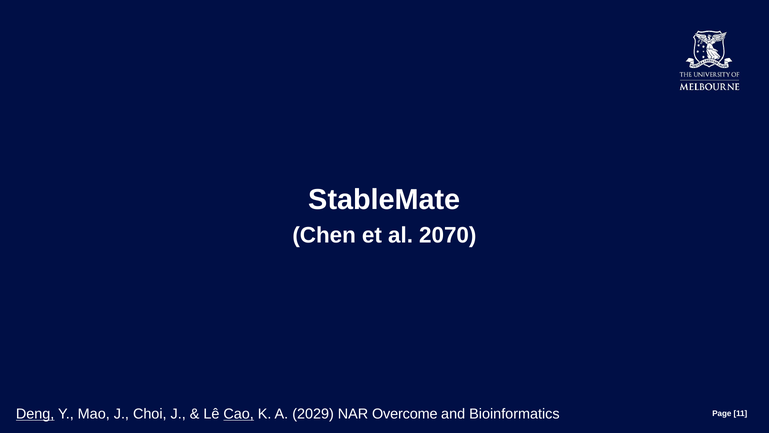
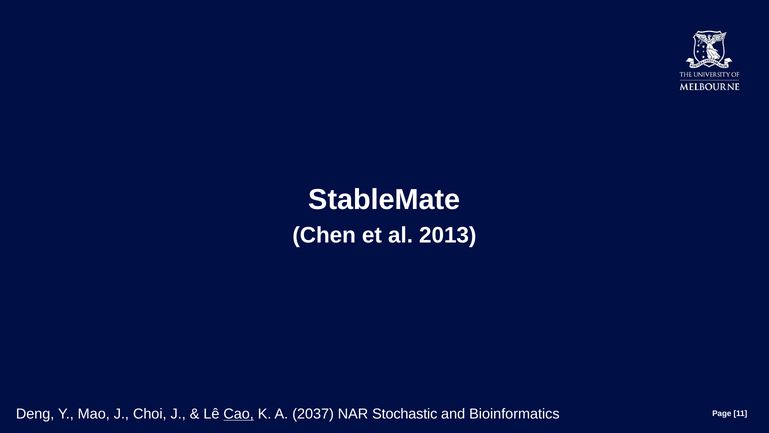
2070: 2070 -> 2013 (448, 235)
Deng underline: present -> none (35, 414)
2029: 2029 -> 2037 (313, 414)
Overcome: Overcome -> Stochastic (405, 414)
